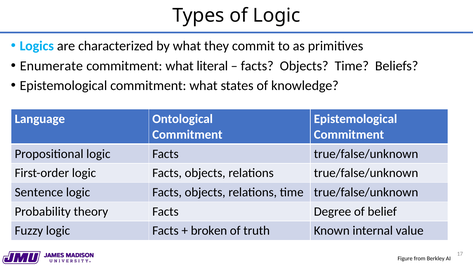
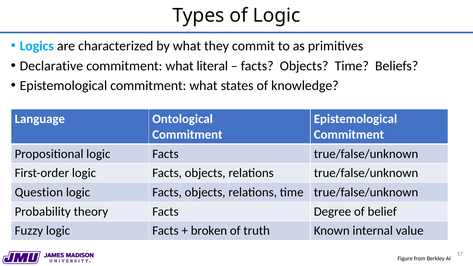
Enumerate: Enumerate -> Declarative (51, 66)
Sentence: Sentence -> Question (39, 192)
